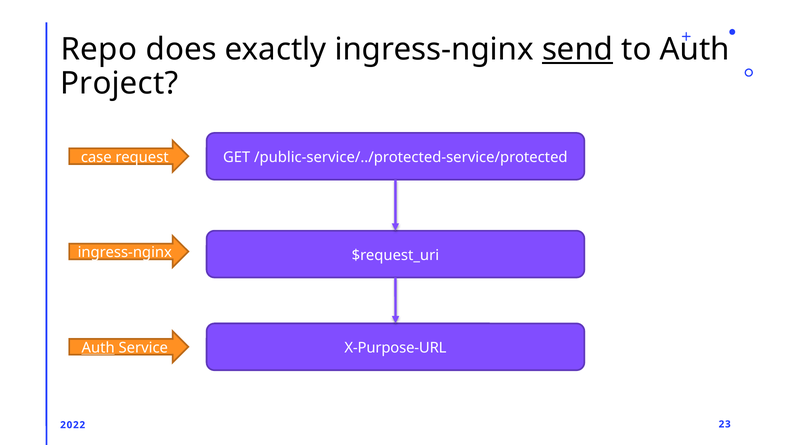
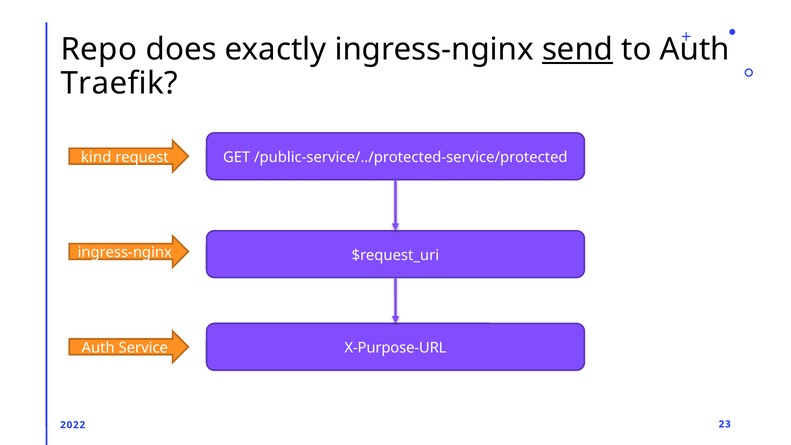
Project: Project -> Traefik (119, 83)
case: case -> kind (96, 157)
Auth underline: present -> none (98, 348)
